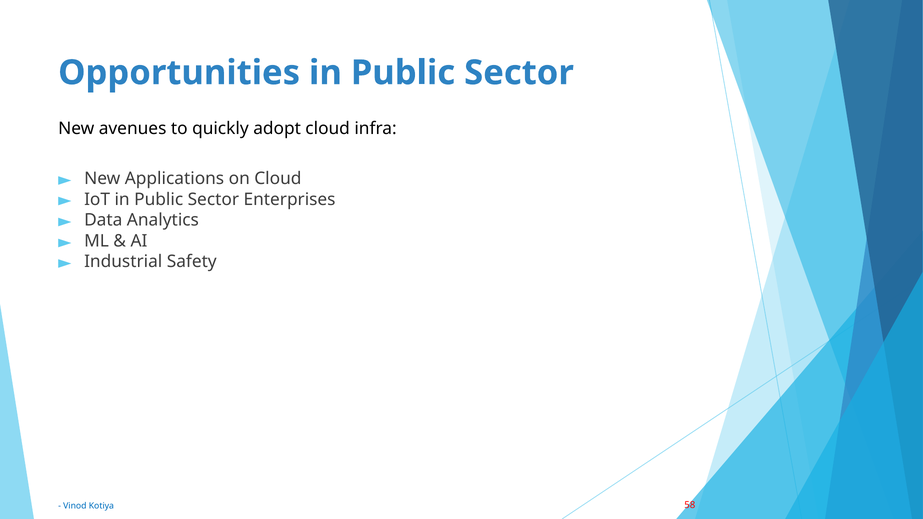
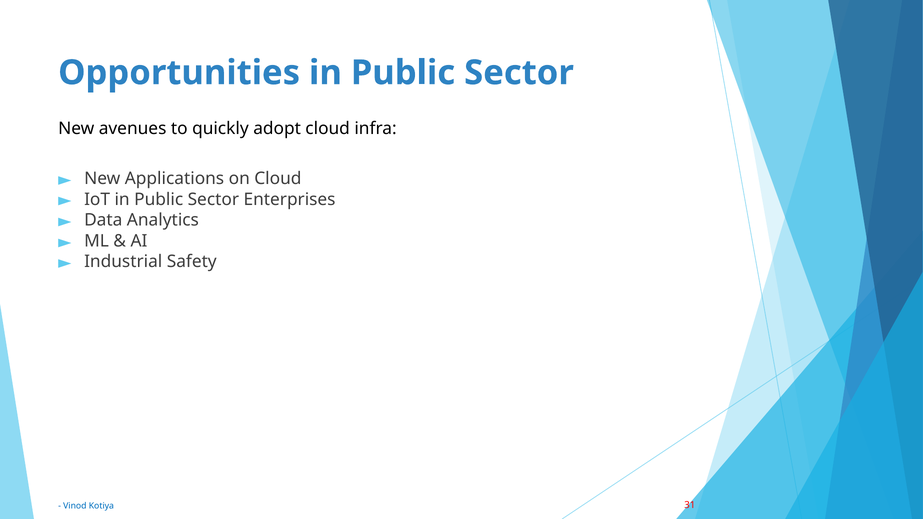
58: 58 -> 31 (690, 505)
